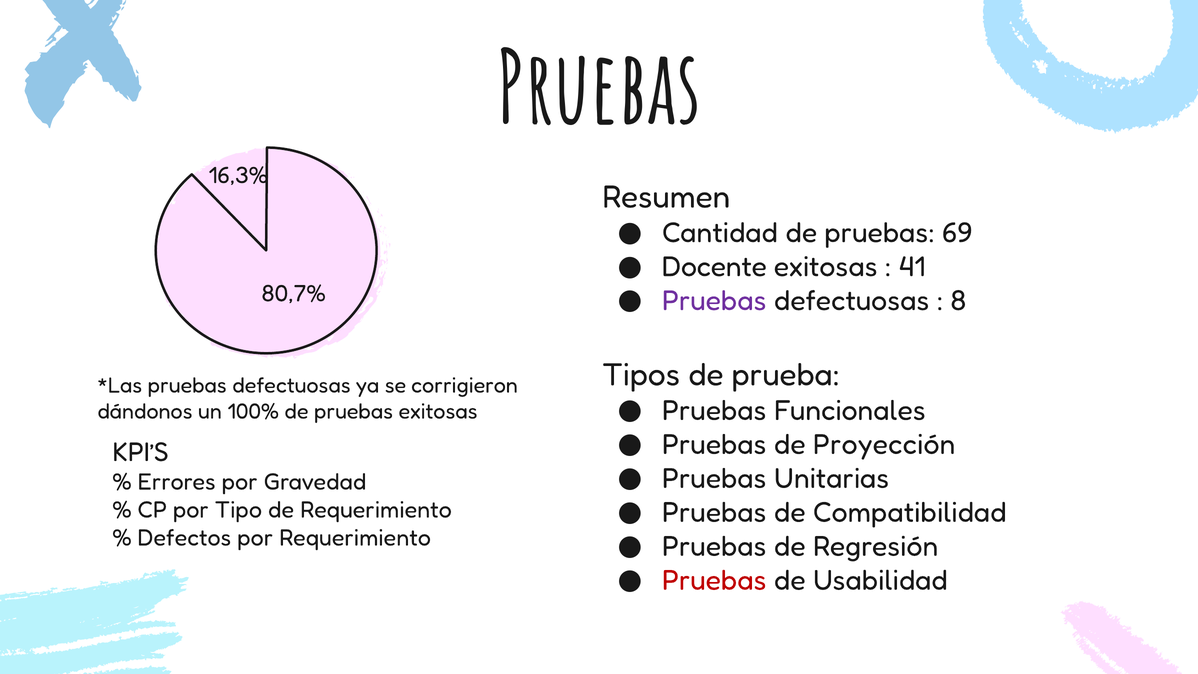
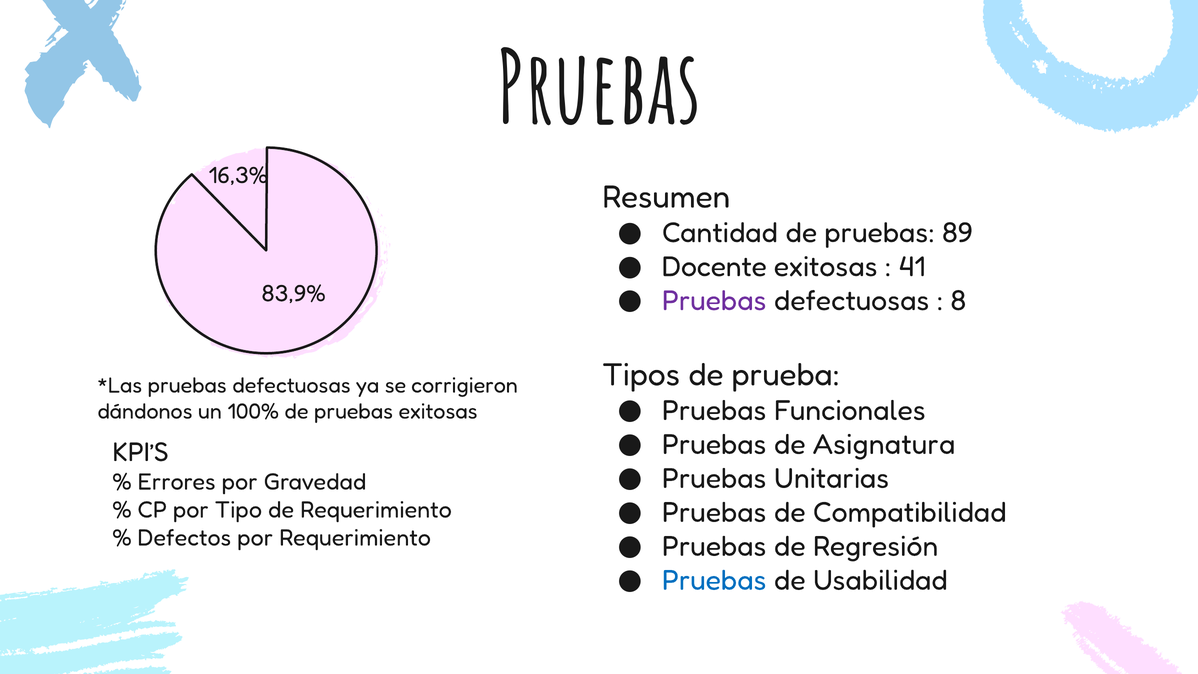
69: 69 -> 89 (957, 233)
80,7%: 80,7% -> 83,9% (293, 293)
Proyección: Proyección -> Asignatura (884, 444)
Pruebas colour: red -> blue (714, 580)
